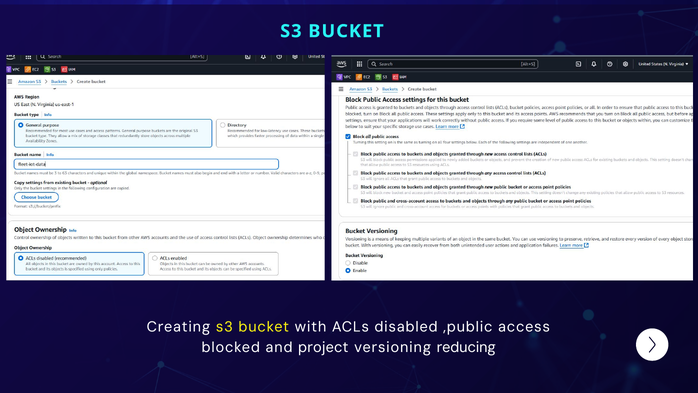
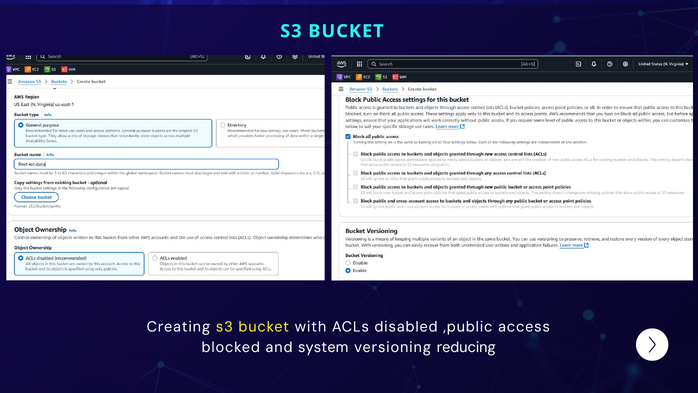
project: project -> system (323, 347)
